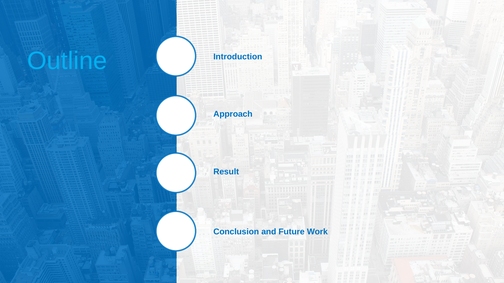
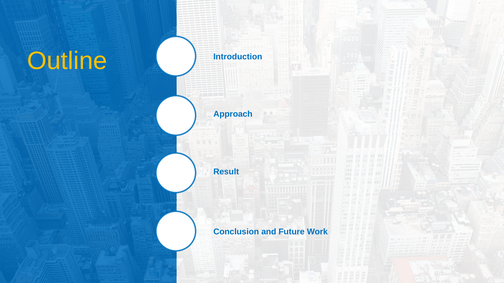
Outline colour: light blue -> yellow (67, 61)
